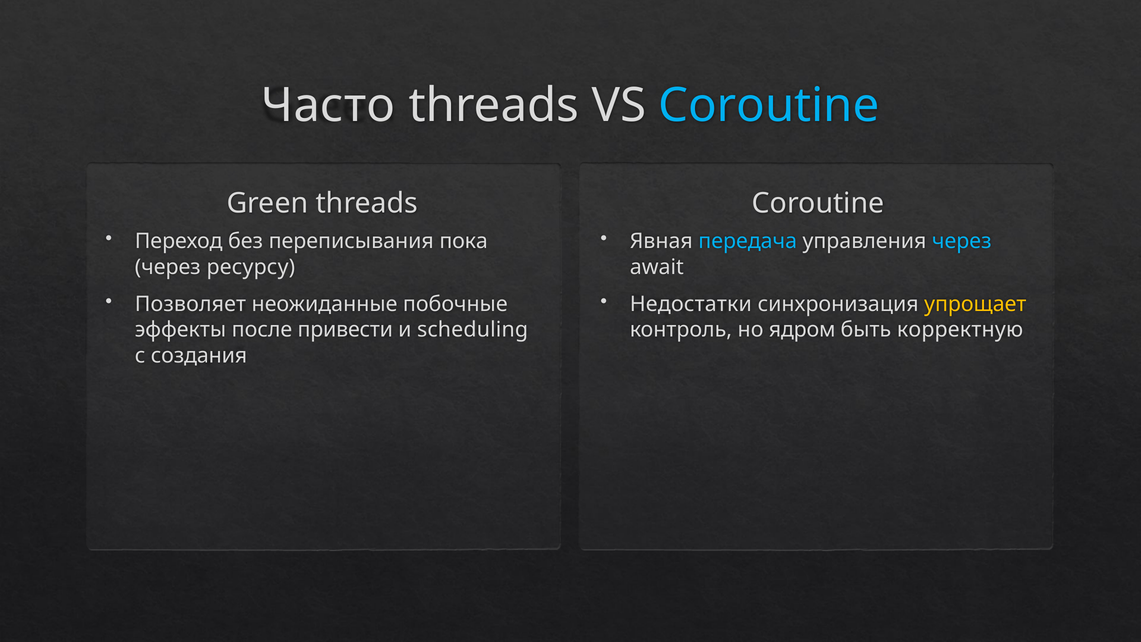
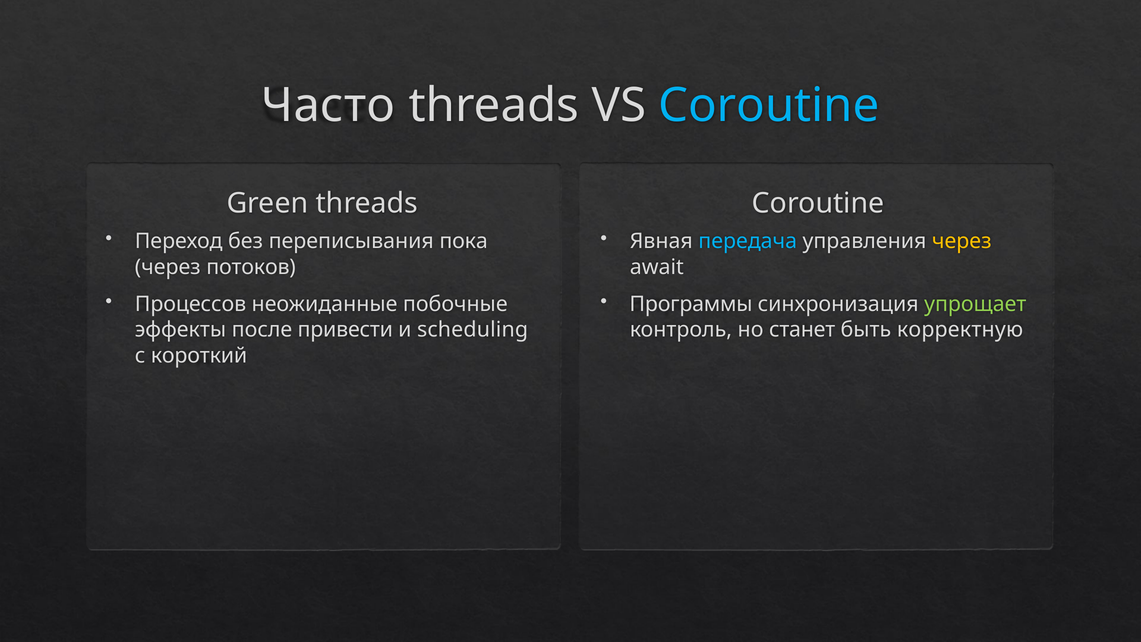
через colour: light blue -> yellow (962, 241)
ресурсу: ресурсу -> потоков (251, 267)
Позволяет: Позволяет -> Процессов (191, 304)
Недостатки: Недостатки -> Программы (691, 304)
упрощает colour: yellow -> light green (975, 304)
ядром: ядром -> станет (802, 330)
создания: создания -> короткий (199, 355)
